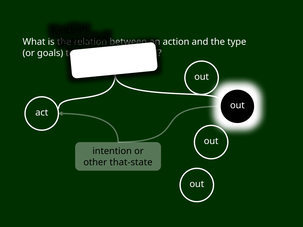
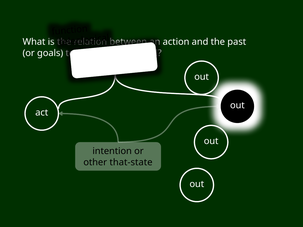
type: type -> past (237, 42)
